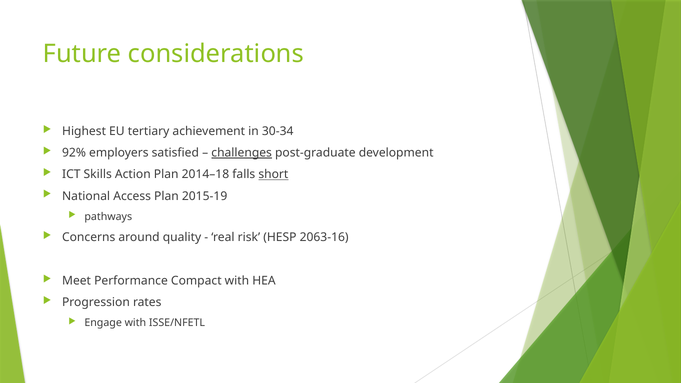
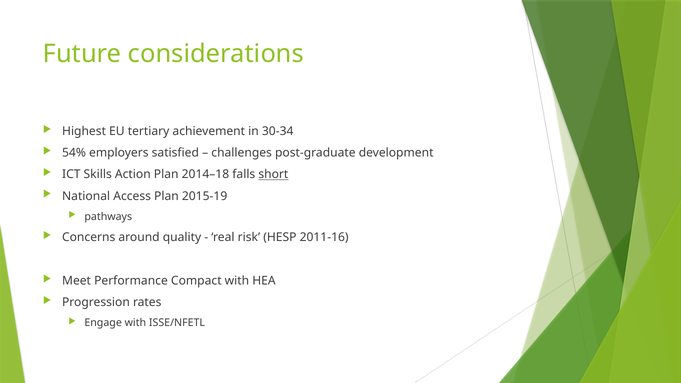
92%: 92% -> 54% (74, 153)
challenges underline: present -> none (242, 153)
2063-16: 2063-16 -> 2011-16 (324, 237)
